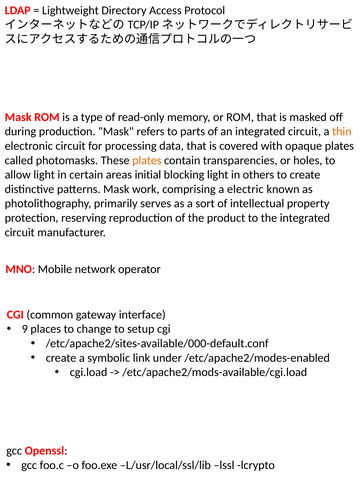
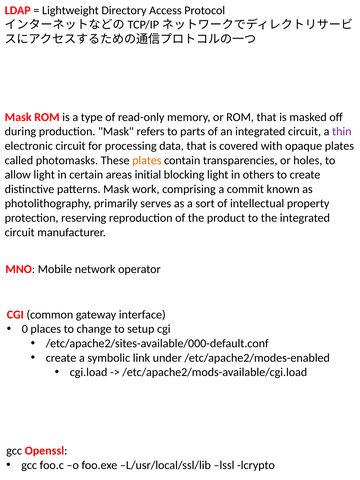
thin colour: orange -> purple (342, 131)
electric: electric -> commit (245, 189)
9: 9 -> 0 (25, 329)
